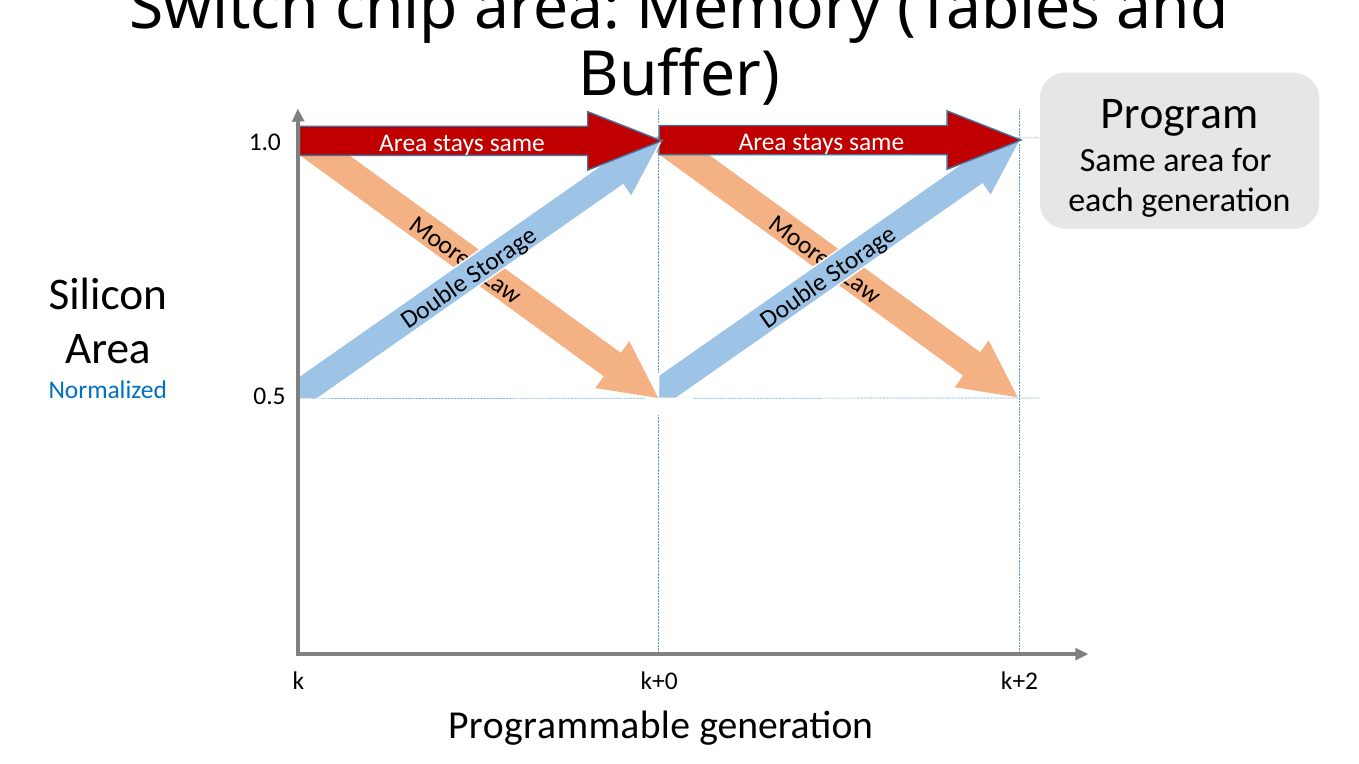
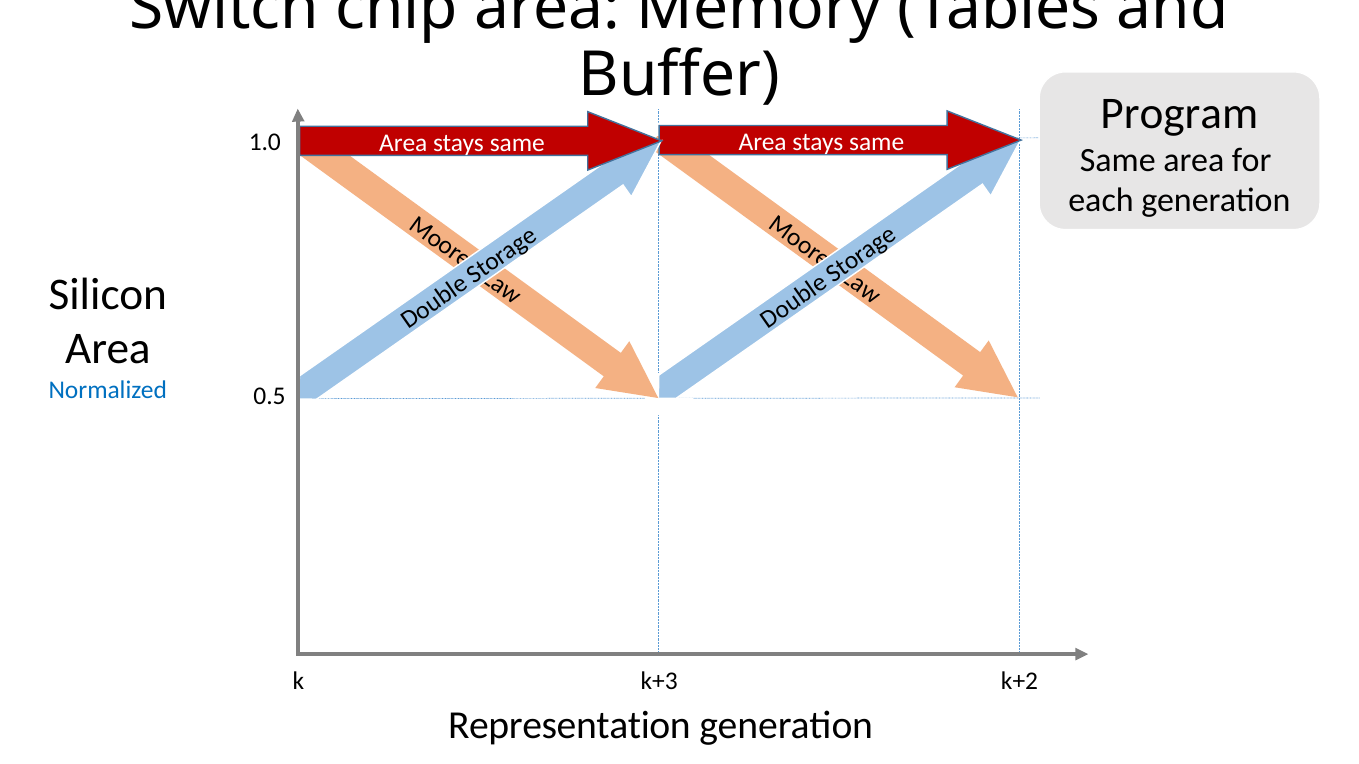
k+0: k+0 -> k+3 (659, 682)
Programmable: Programmable -> Representation (569, 726)
